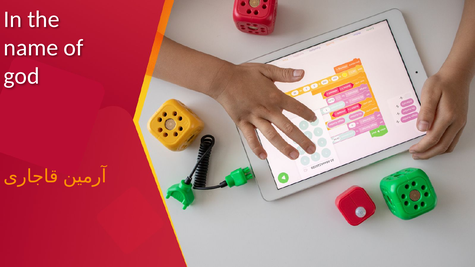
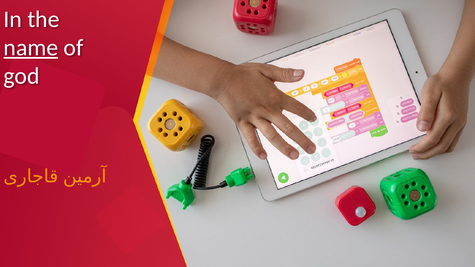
name underline: none -> present (31, 48)
